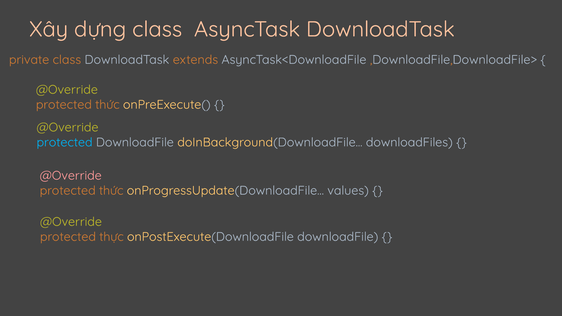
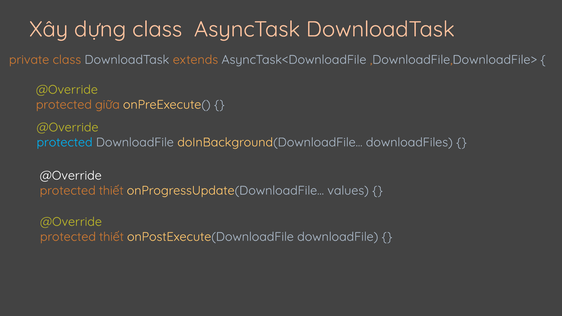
thức: thức -> giữa (107, 105)
@Override colour: pink -> white (71, 176)
thức: thức -> thiết (111, 191)
thực: thực -> thiết (111, 237)
